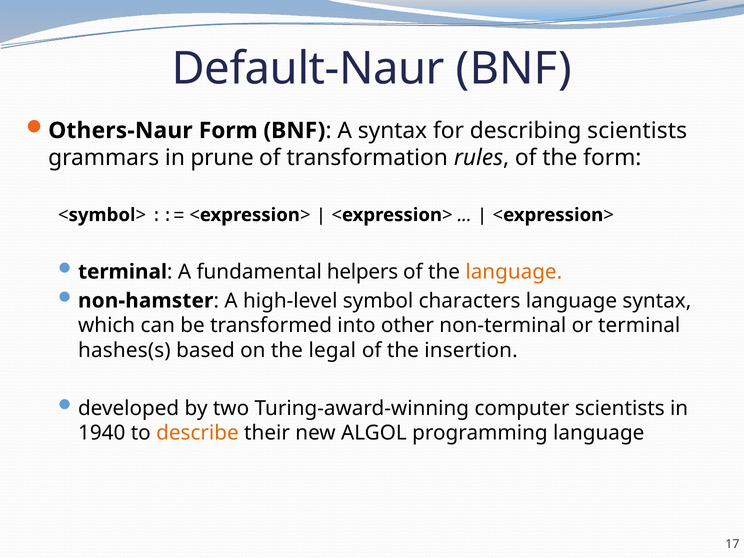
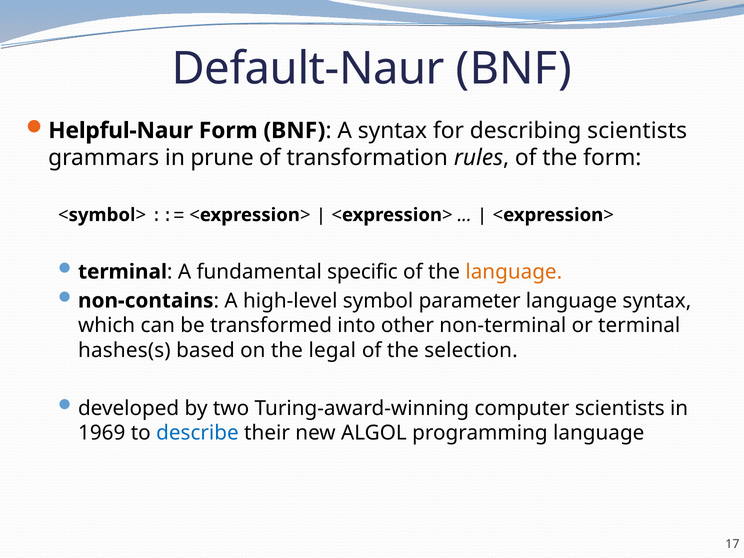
Others-Naur: Others-Naur -> Helpful-Naur (121, 131)
helpers: helpers -> specific (362, 272)
non-hamster: non-hamster -> non-contains (146, 301)
characters: characters -> parameter (470, 301)
insertion: insertion -> selection (471, 350)
1940: 1940 -> 1969 (102, 433)
describe colour: orange -> blue (197, 433)
